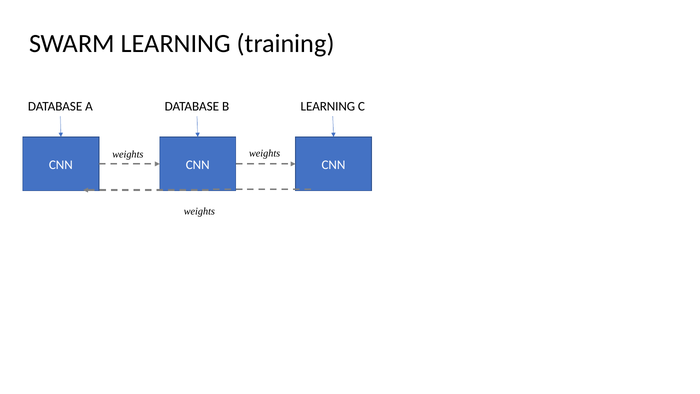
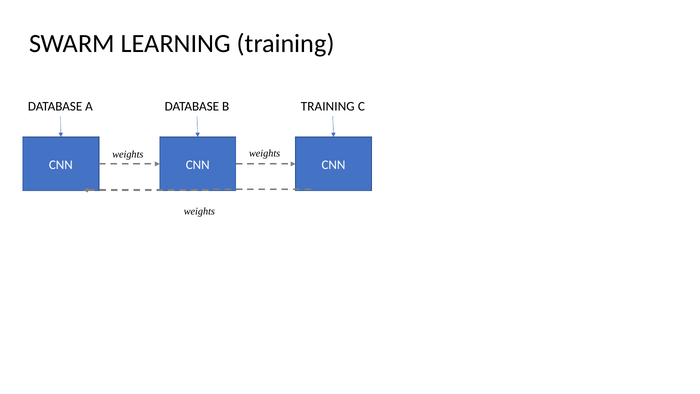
LEARNING: LEARNING -> TRAINING (328, 107)
